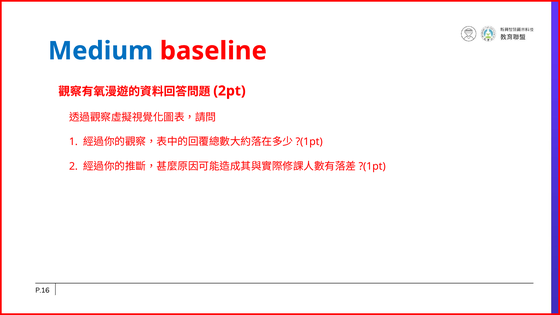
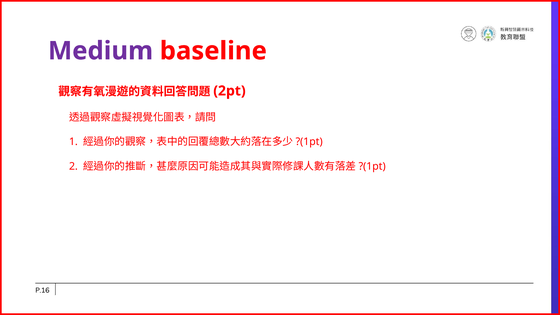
Medium colour: blue -> purple (101, 51)
